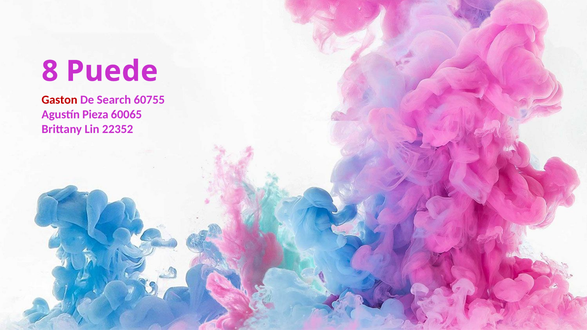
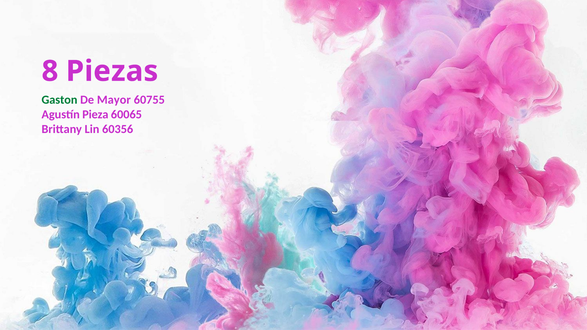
Puede: Puede -> Piezas (112, 71)
Gaston colour: red -> green (59, 100)
Search: Search -> Mayor (114, 100)
22352: 22352 -> 60356 (118, 129)
